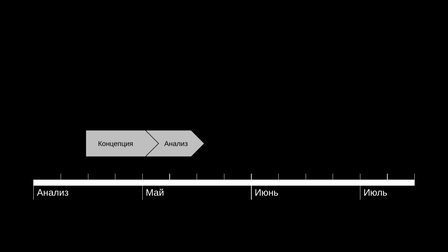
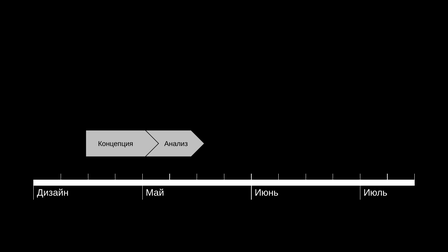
Анализ: Анализ -> Дизайн (53, 193)
